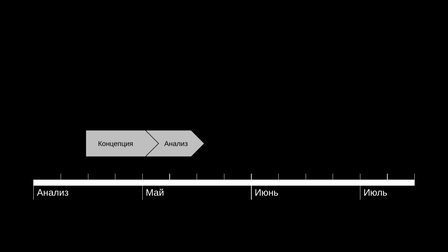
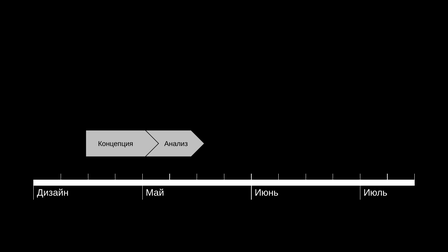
Анализ: Анализ -> Дизайн (53, 193)
